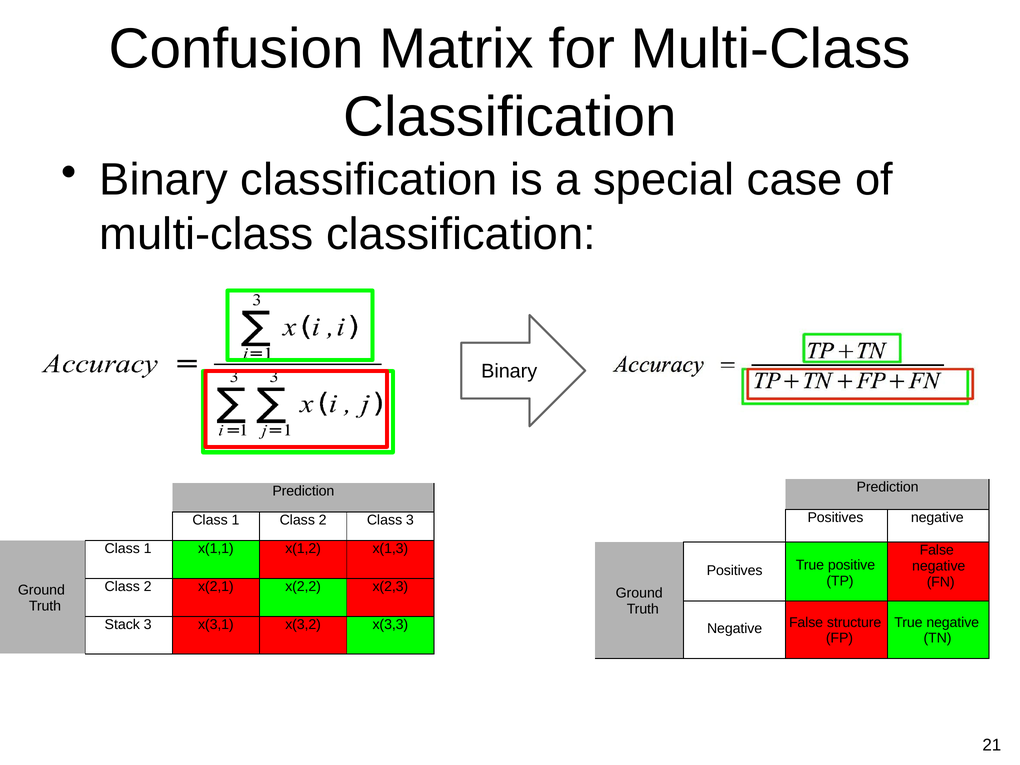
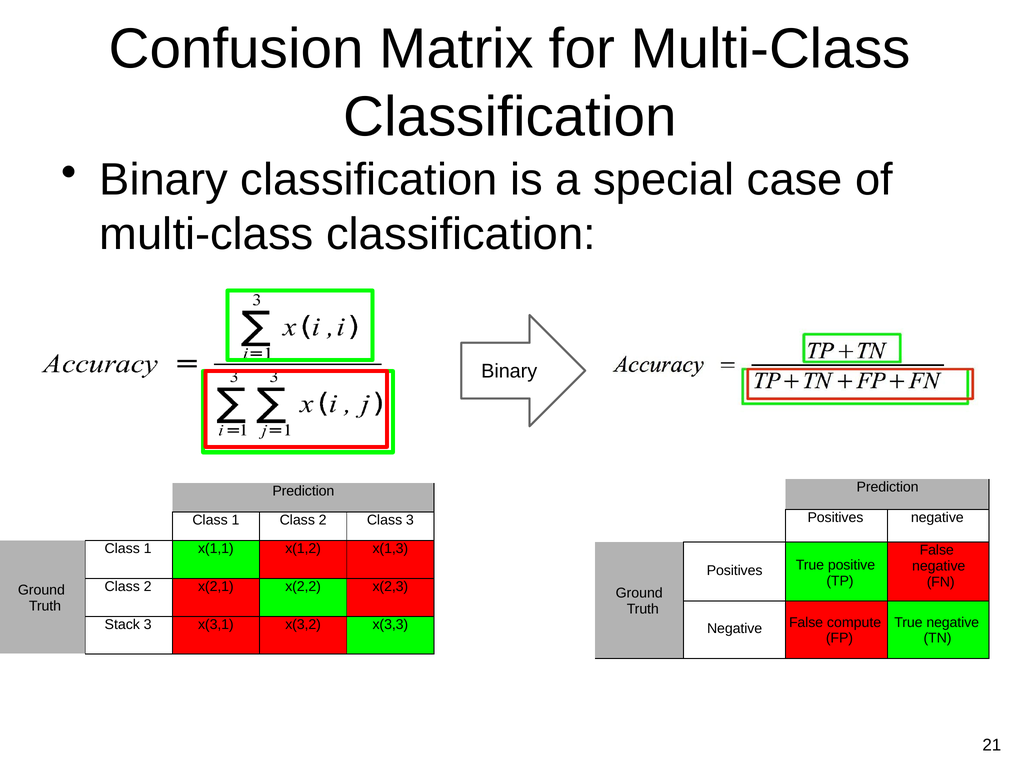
structure: structure -> compute (854, 622)
